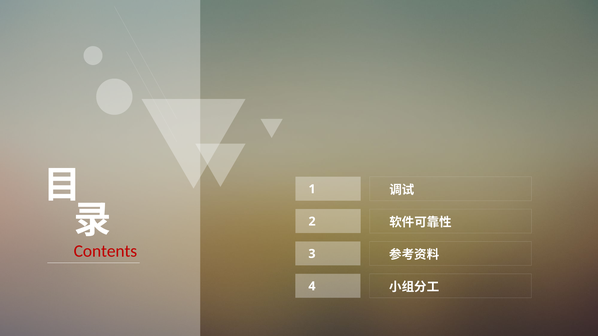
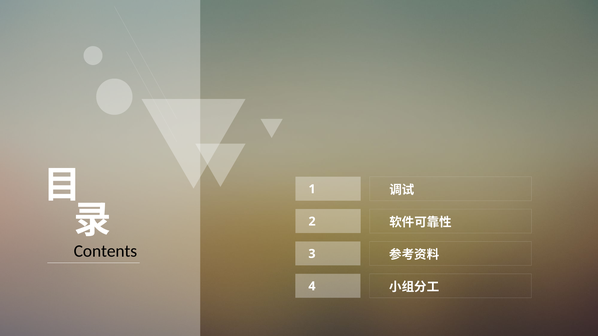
Contents colour: red -> black (105, 251)
